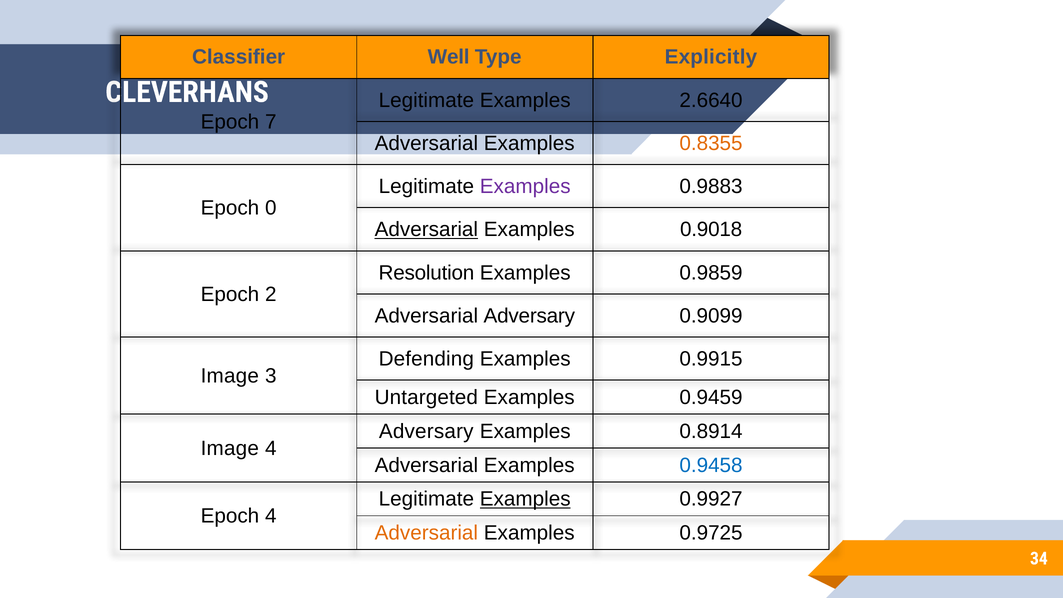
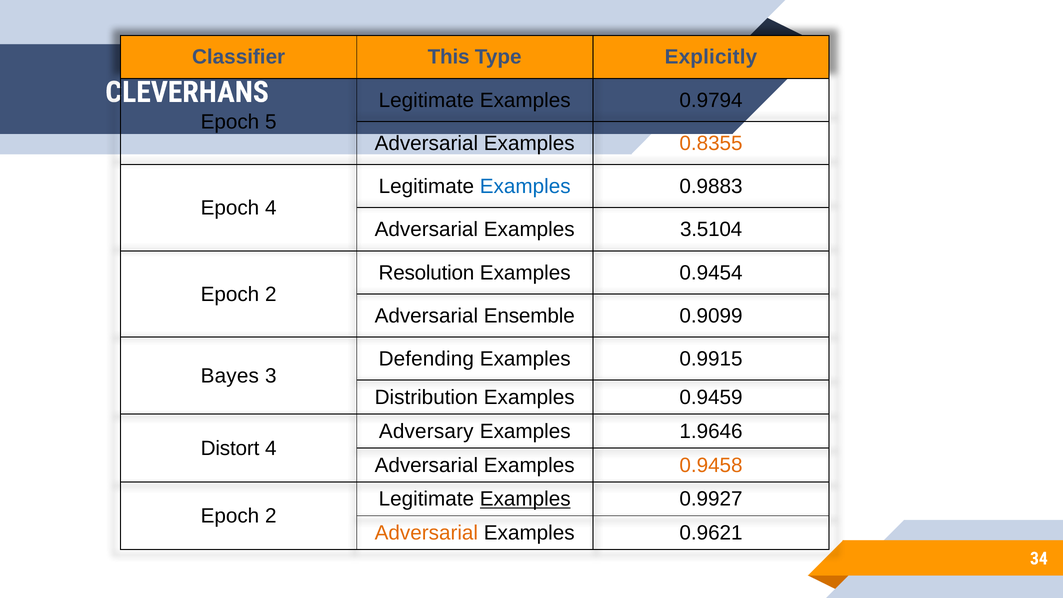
Well: Well -> This (449, 57)
2.6640: 2.6640 -> 0.9794 (711, 100)
7: 7 -> 5 (271, 122)
Examples colour: purple -> blue (525, 186)
Epoch 0: 0 -> 4 (271, 208)
Adversarial underline: present -> none (426, 230)
0.9018: 0.9018 -> 3.5104 (711, 230)
0.9859: 0.9859 -> 0.9454 (711, 273)
Adversarial Adversary: Adversary -> Ensemble (529, 316)
Image: Image -> Bayes (230, 376)
Untargeted: Untargeted -> Distribution (426, 397)
0.8914: 0.8914 -> 1.9646 (711, 431)
Image: Image -> Distort (230, 448)
0.9458 colour: blue -> orange (711, 465)
4: 4 -> 2 (271, 516)
0.9725: 0.9725 -> 0.9621 (711, 533)
